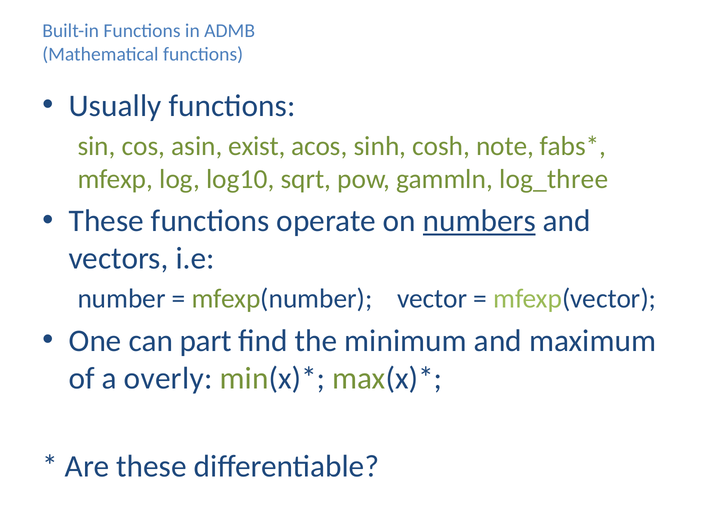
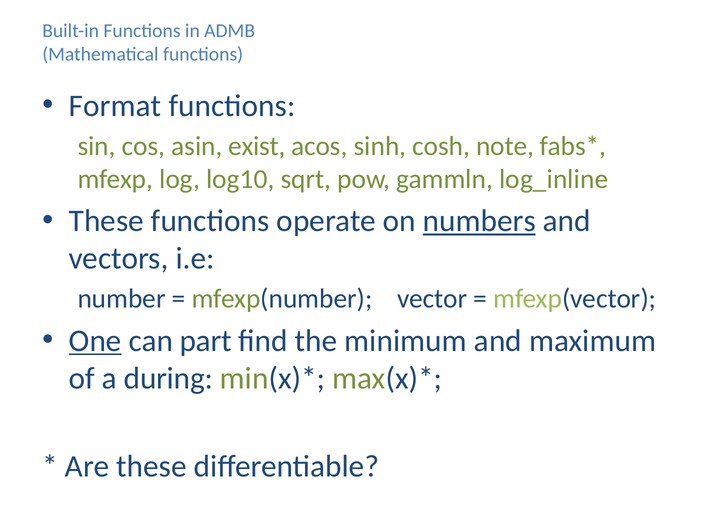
Usually: Usually -> Format (115, 106)
log_three: log_three -> log_inline (554, 179)
One underline: none -> present (95, 341)
overly: overly -> during (168, 378)
